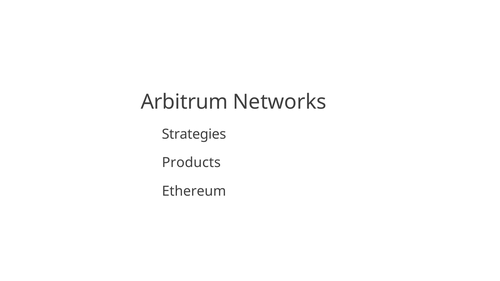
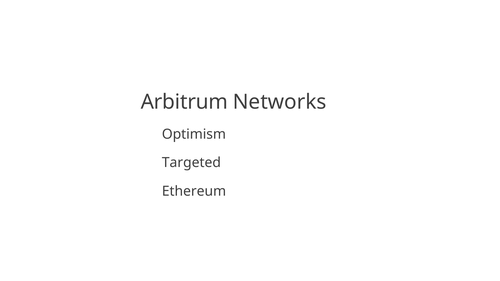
Strategies: Strategies -> Optimism (194, 134)
Products: Products -> Targeted (191, 163)
